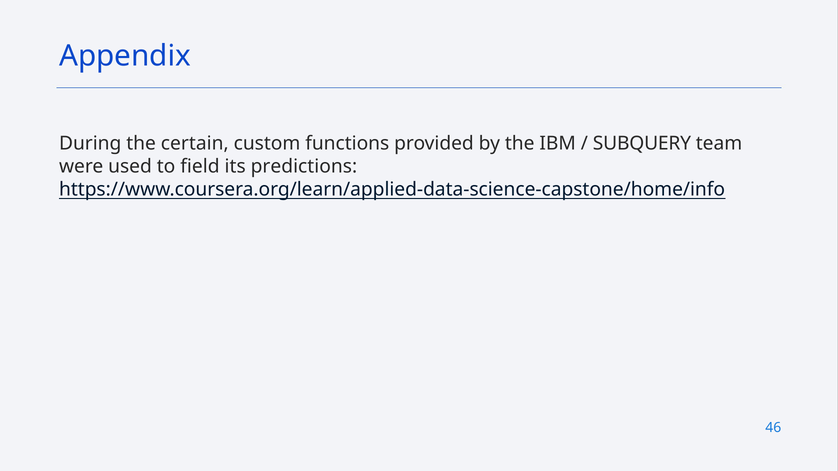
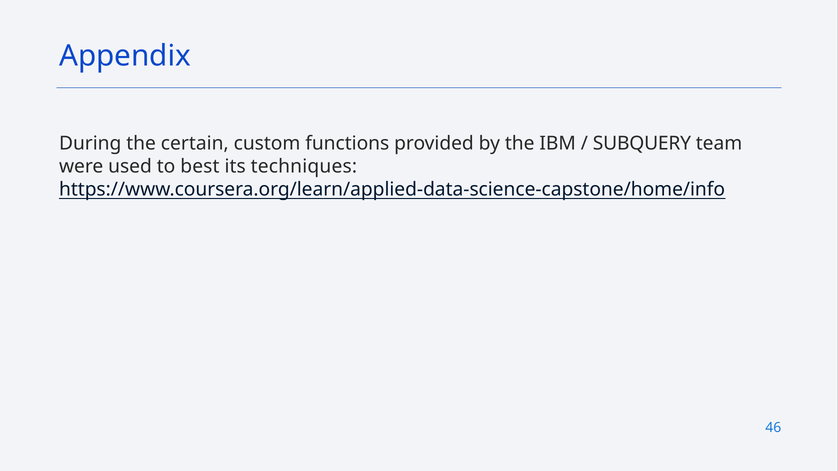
field: field -> best (200, 167)
predictions: predictions -> techniques (304, 167)
